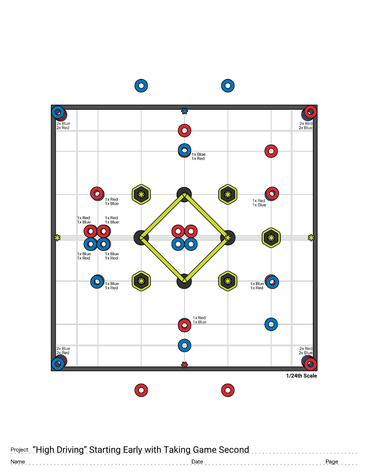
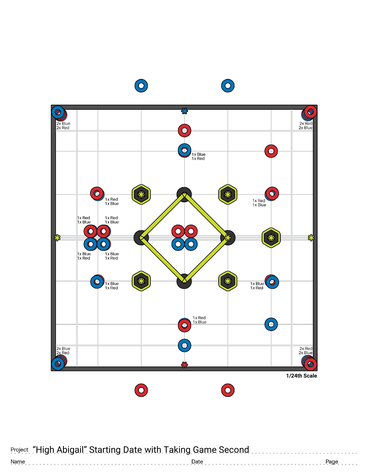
Driving: Driving -> Abigail (72, 450)
Early: Early -> Date (133, 450)
